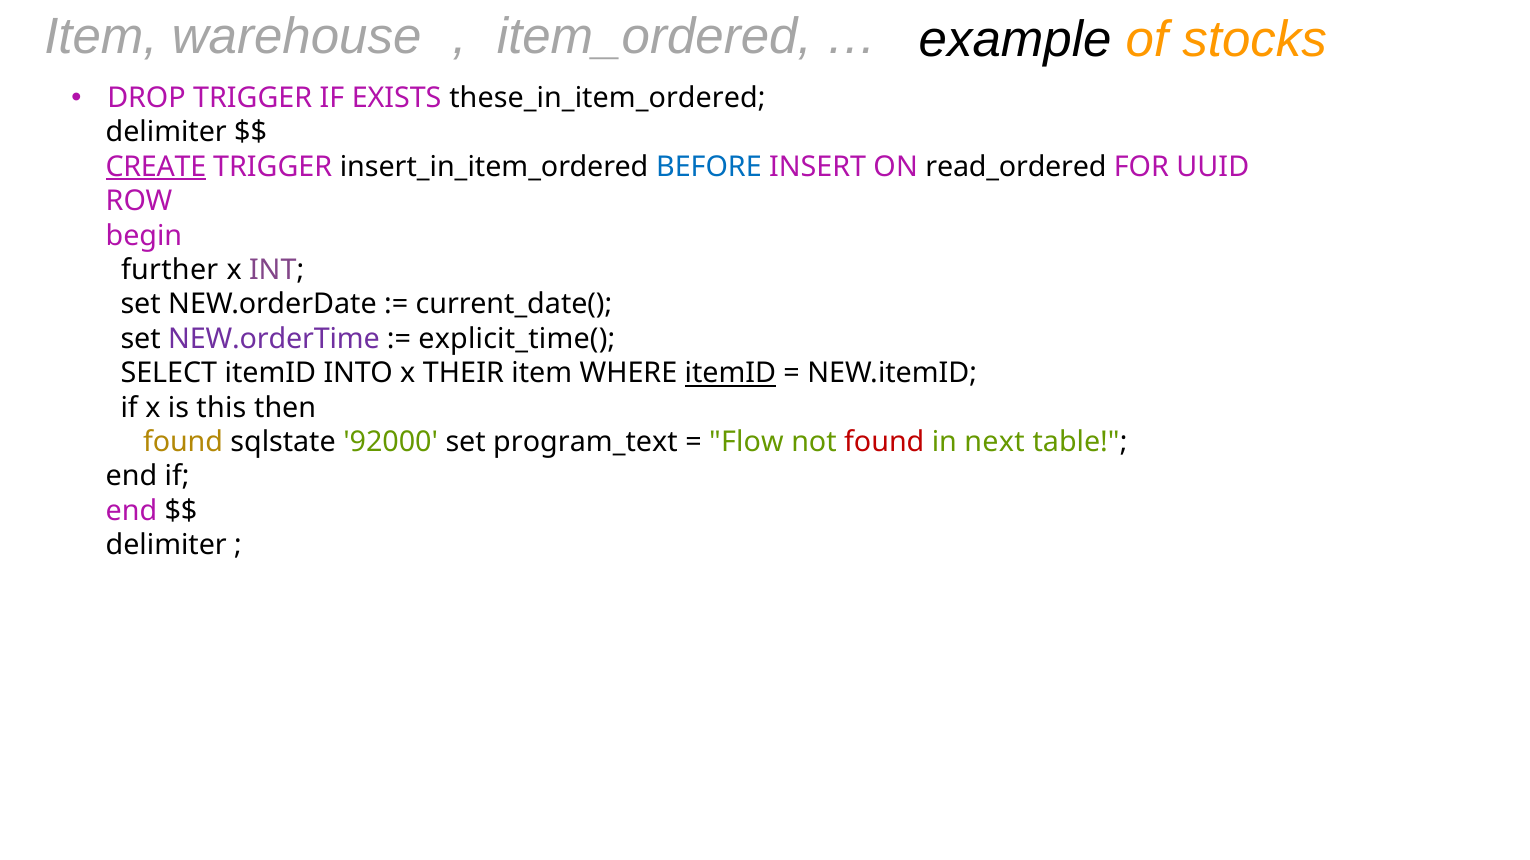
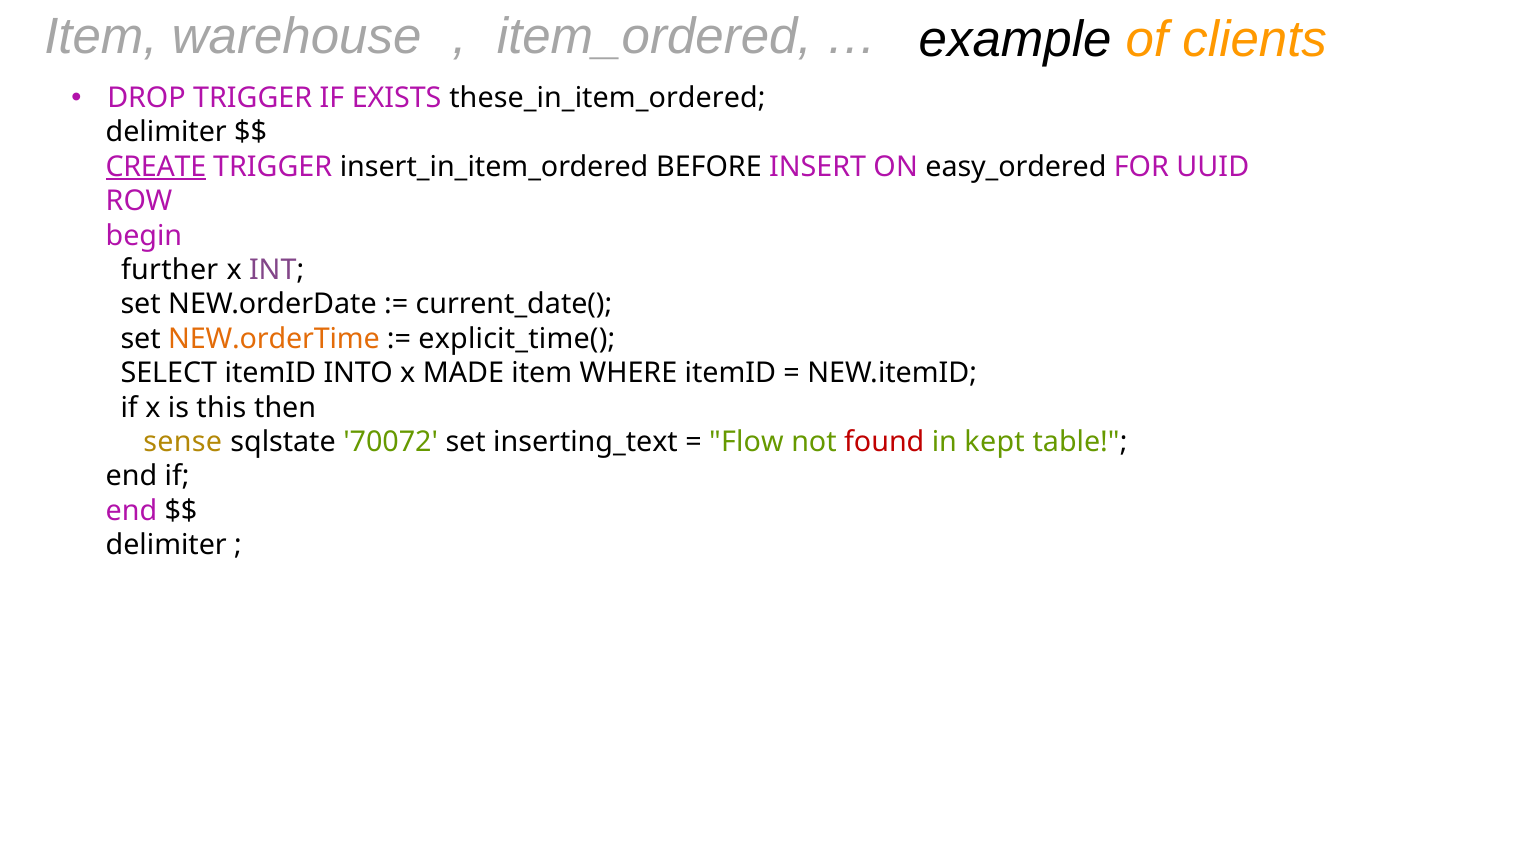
stocks: stocks -> clients (1255, 40)
BEFORE colour: blue -> black (709, 167)
read_ordered: read_ordered -> easy_ordered (1016, 167)
NEW.orderTime colour: purple -> orange (274, 339)
THEIR: THEIR -> MADE (463, 374)
itemID underline: present -> none (730, 374)
found: found -> sense (183, 442)
92000: 92000 -> 70072 (391, 442)
program_text: program_text -> inserting_text (586, 442)
next: next -> kept (995, 442)
